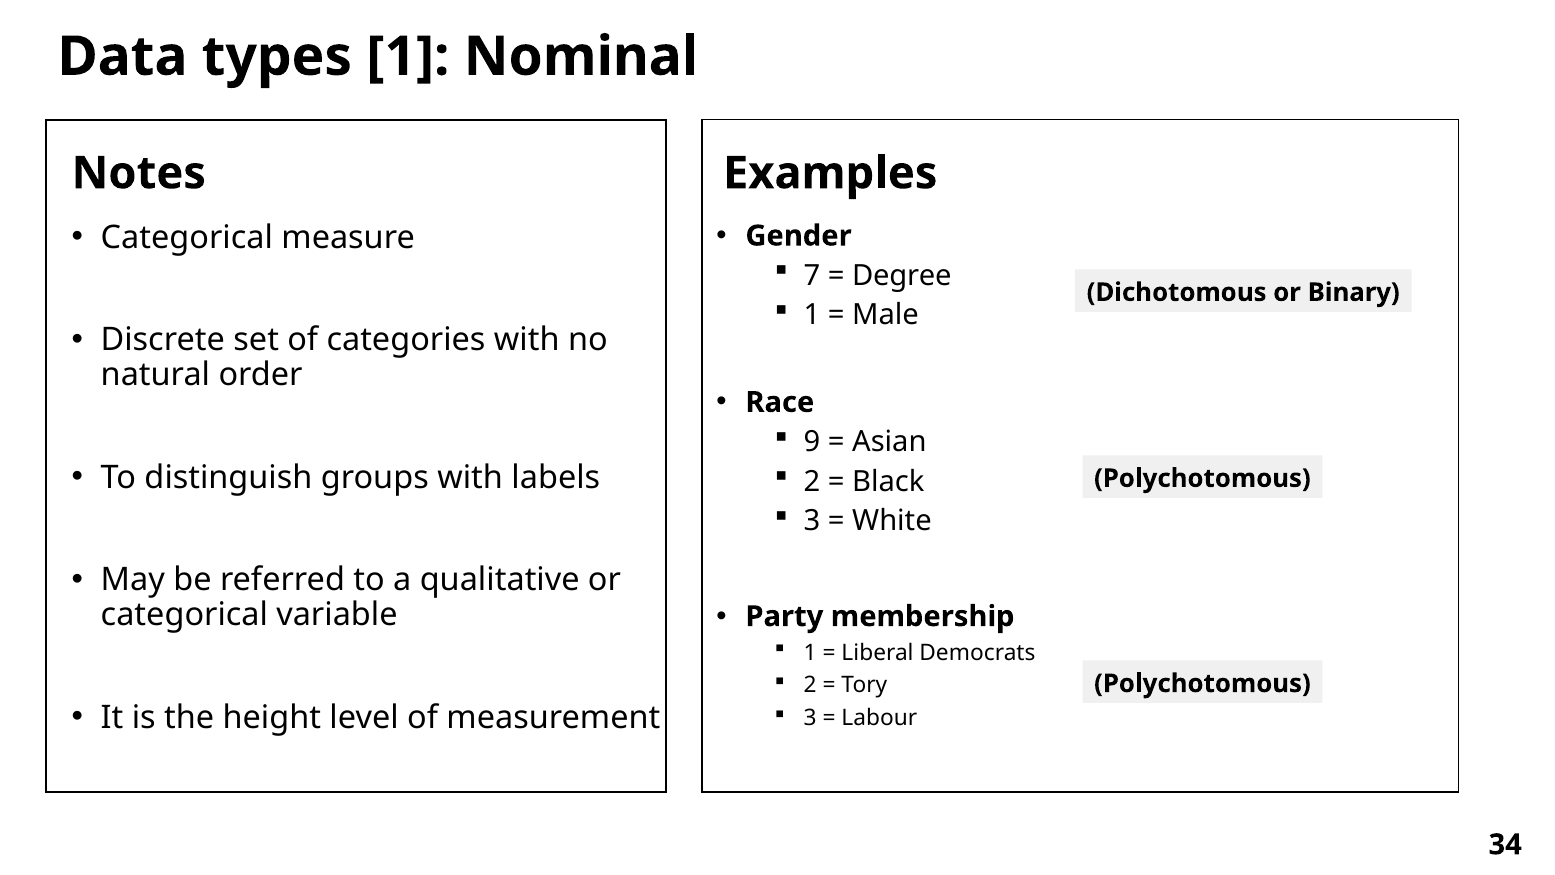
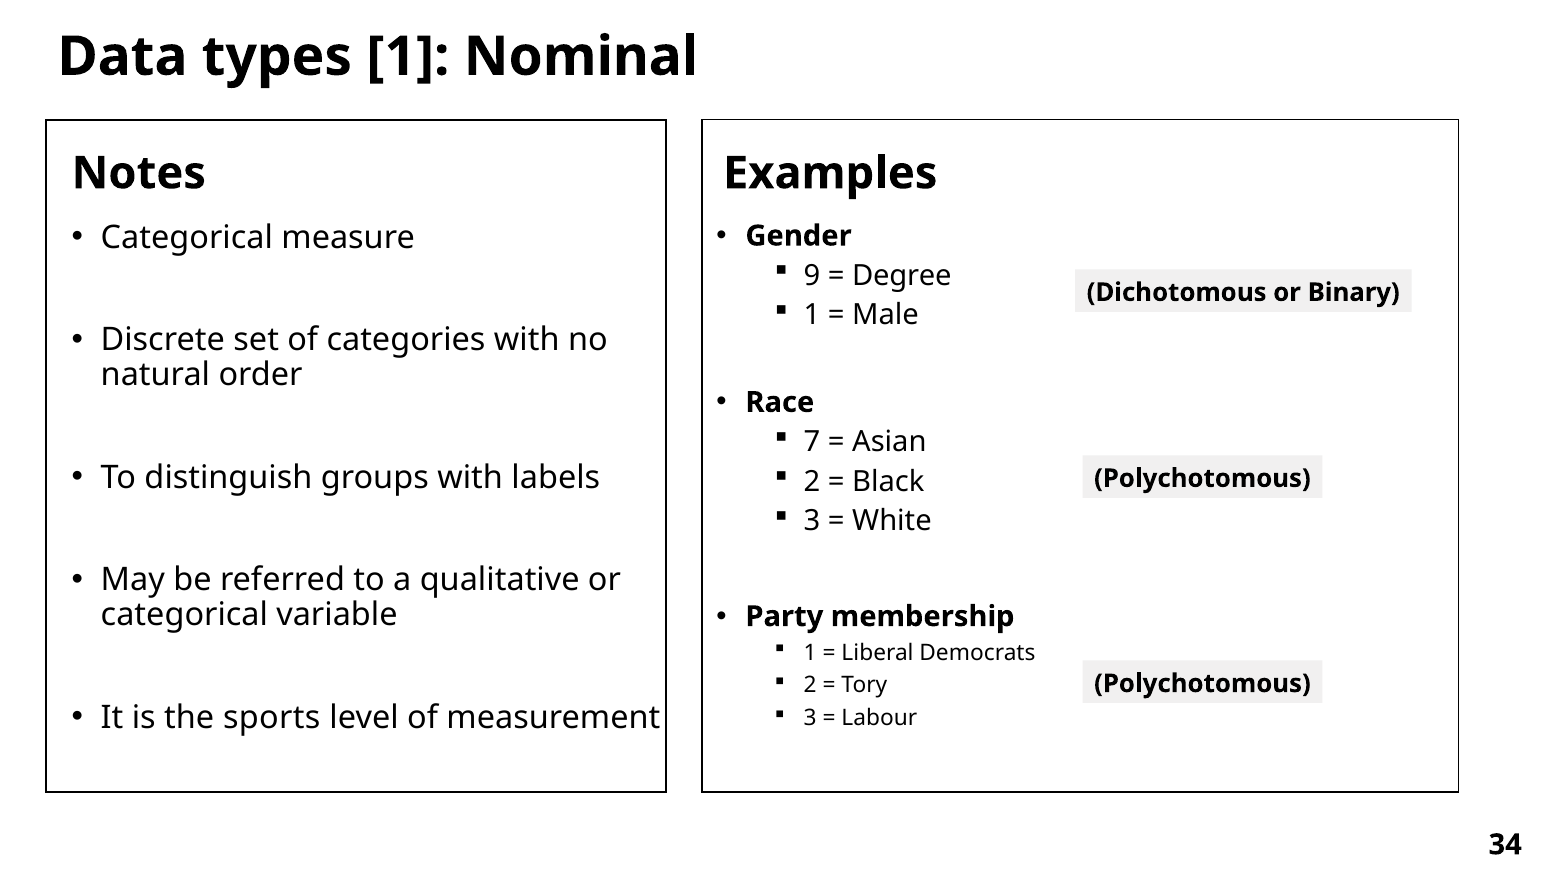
7: 7 -> 9 (812, 275)
9: 9 -> 7 (812, 442)
height: height -> sports (272, 717)
